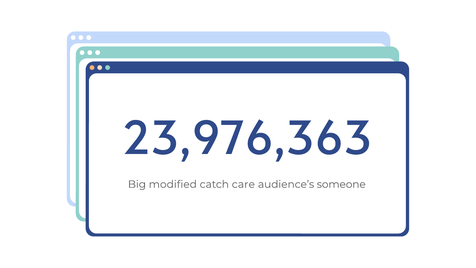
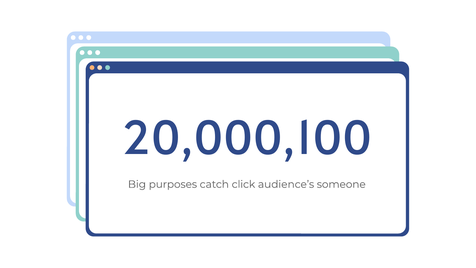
23,976,363: 23,976,363 -> 20,000,100 (247, 139)
modified: modified -> purposes (173, 184)
care: care -> click (243, 184)
